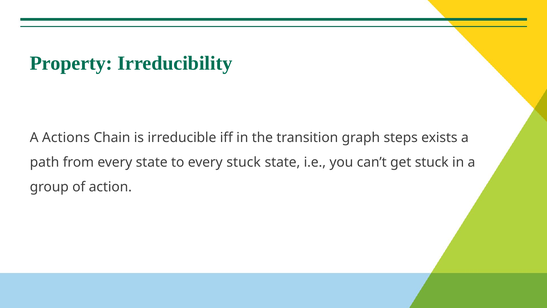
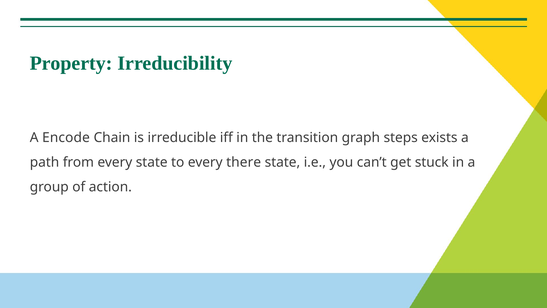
Actions: Actions -> Encode (66, 137)
every stuck: stuck -> there (244, 162)
